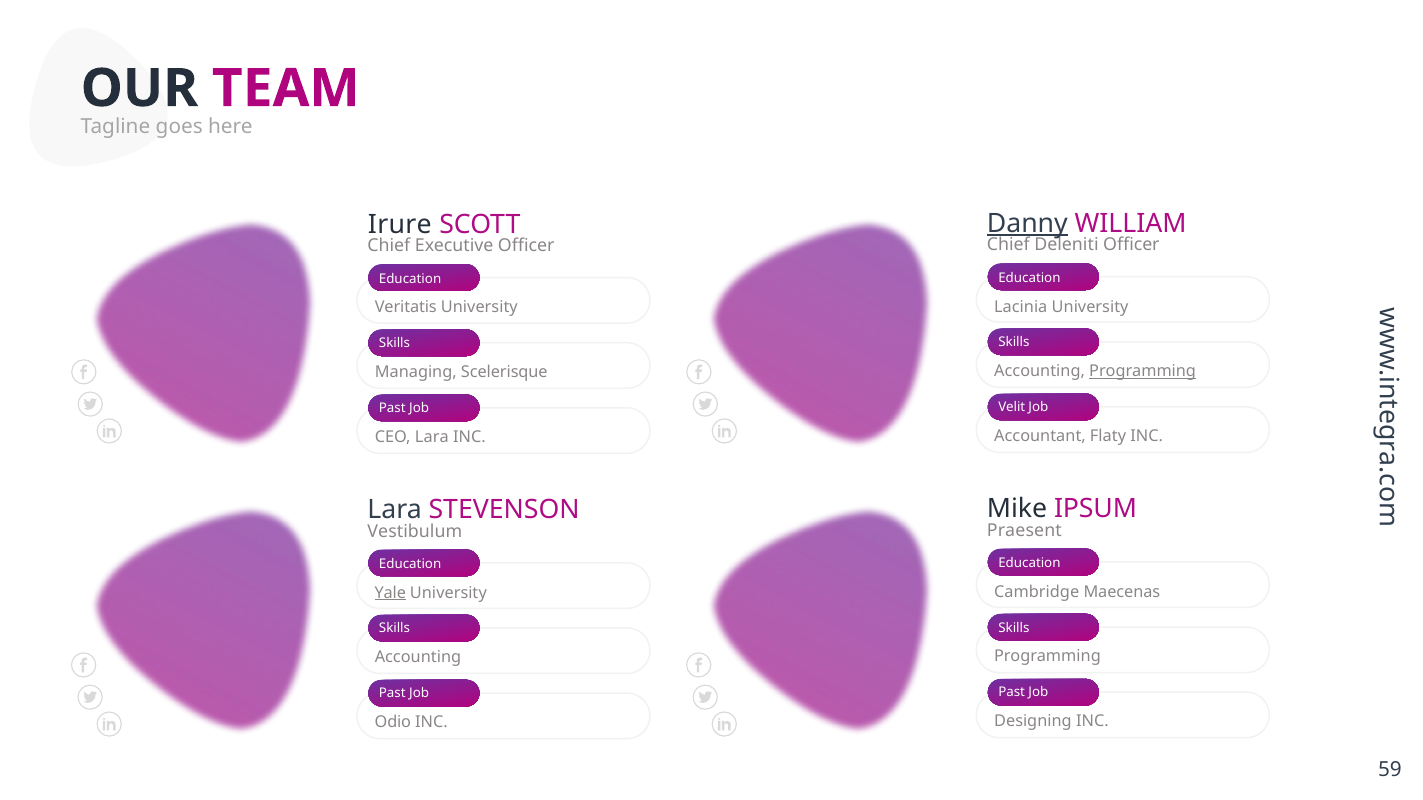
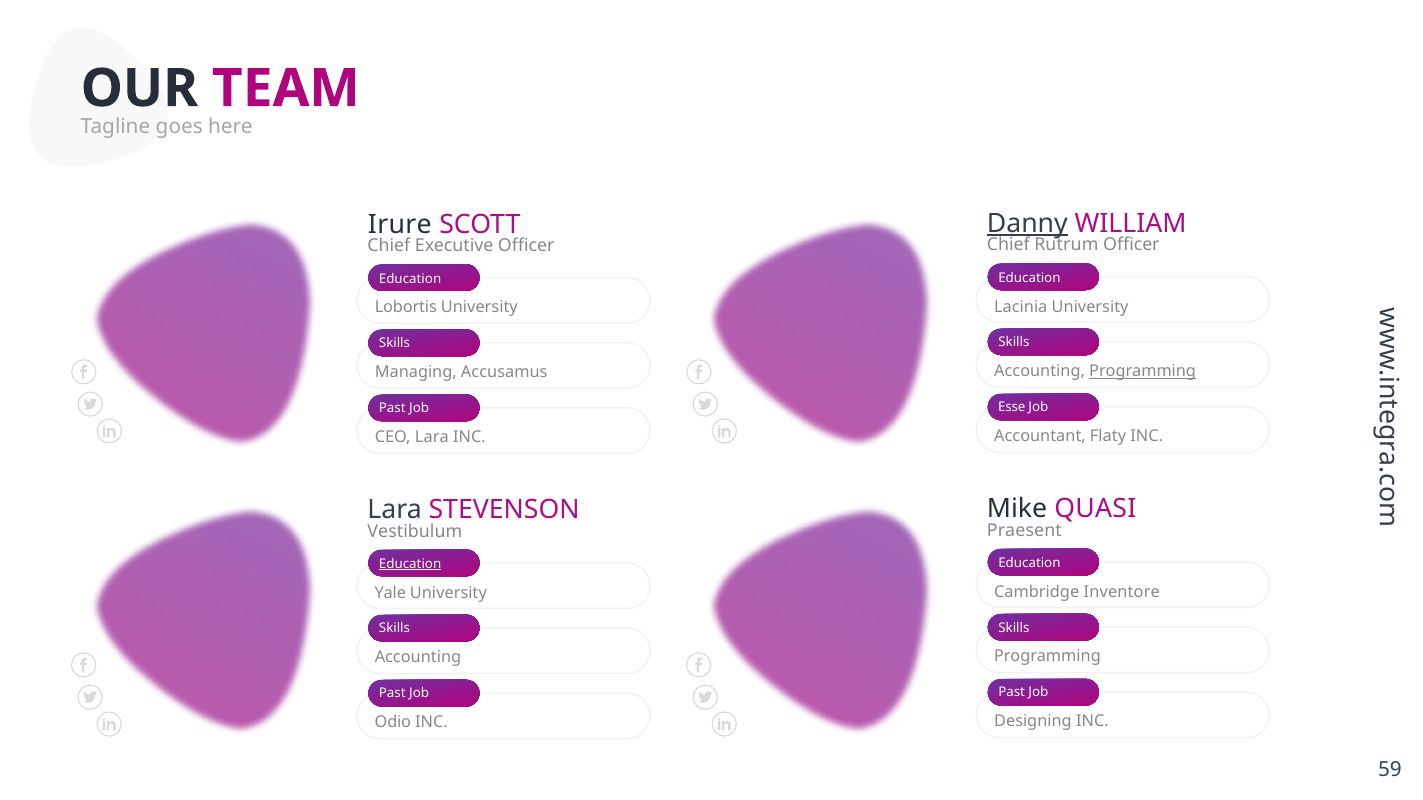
Deleniti: Deleniti -> Rutrum (1066, 245)
Veritatis: Veritatis -> Lobortis (406, 308)
Scelerisque: Scelerisque -> Accusamus (504, 372)
Velit: Velit -> Esse (1012, 407)
IPSUM: IPSUM -> QUASI (1095, 509)
Education underline: none -> present (410, 564)
Maecenas: Maecenas -> Inventore (1122, 592)
Yale underline: present -> none (390, 593)
